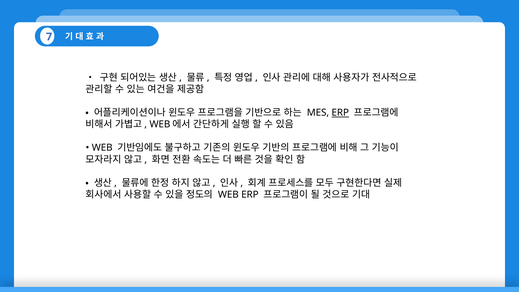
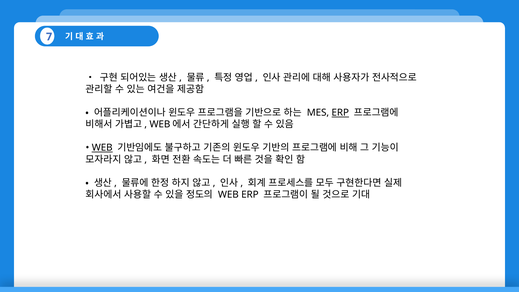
WEB underline: none -> present (102, 148)
